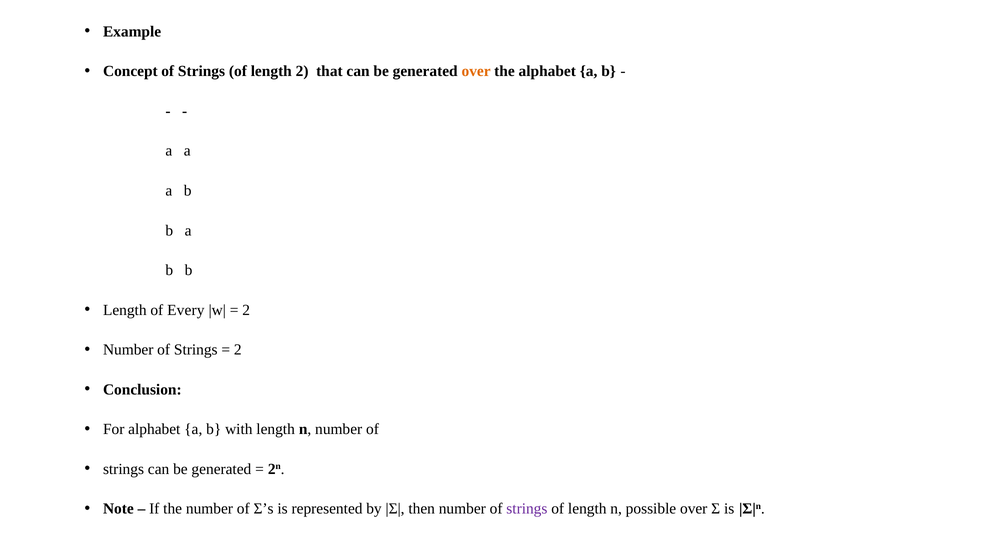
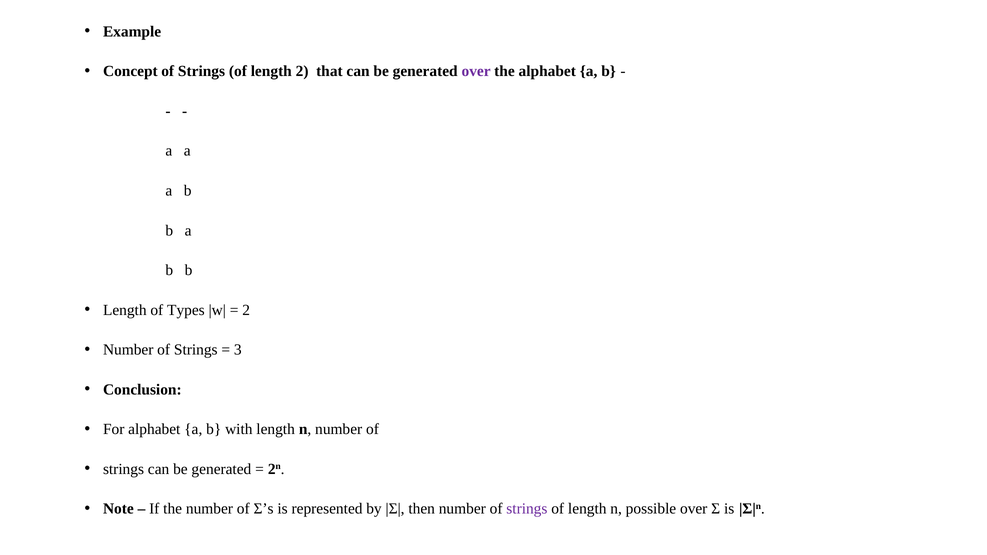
over colour: orange -> purple (476, 71)
Every: Every -> Types (186, 310)
2: 2 -> 3 (238, 350)
